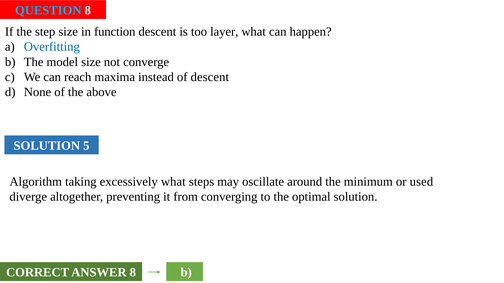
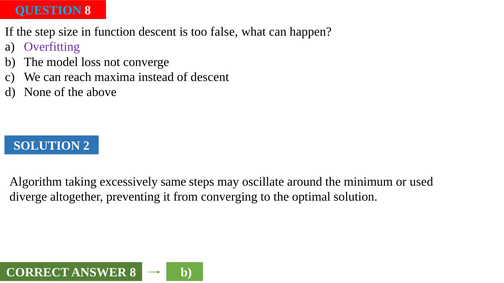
layer: layer -> false (224, 32)
Overfitting colour: blue -> purple (52, 47)
model size: size -> loss (91, 62)
5: 5 -> 2 (86, 146)
excessively what: what -> same (173, 182)
